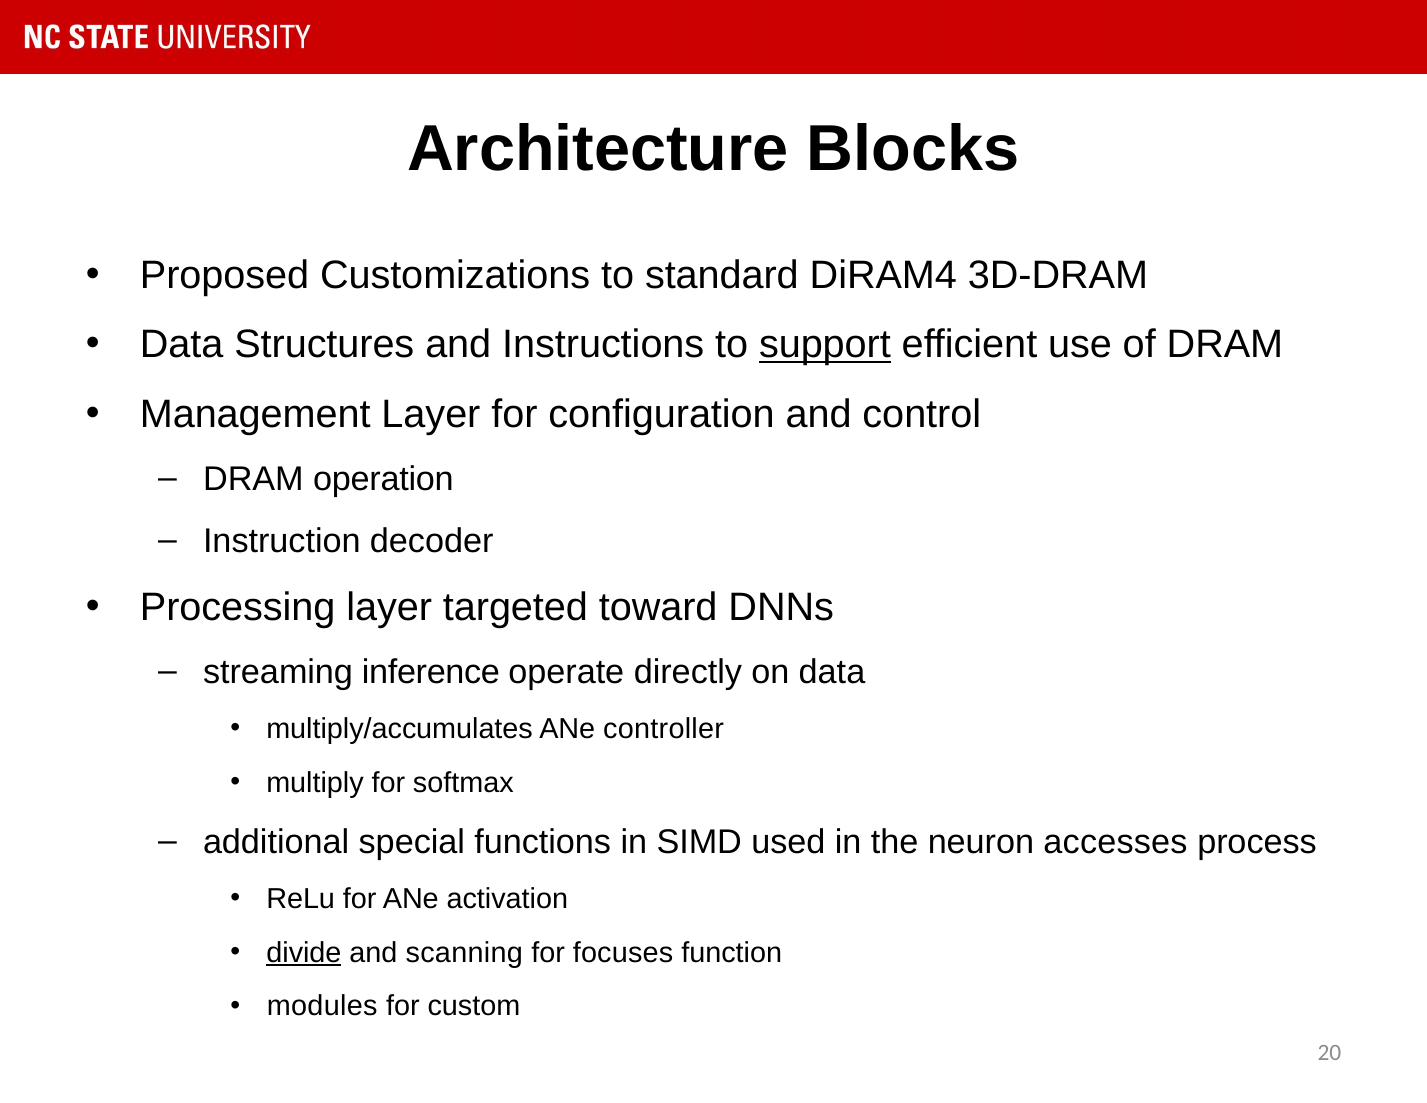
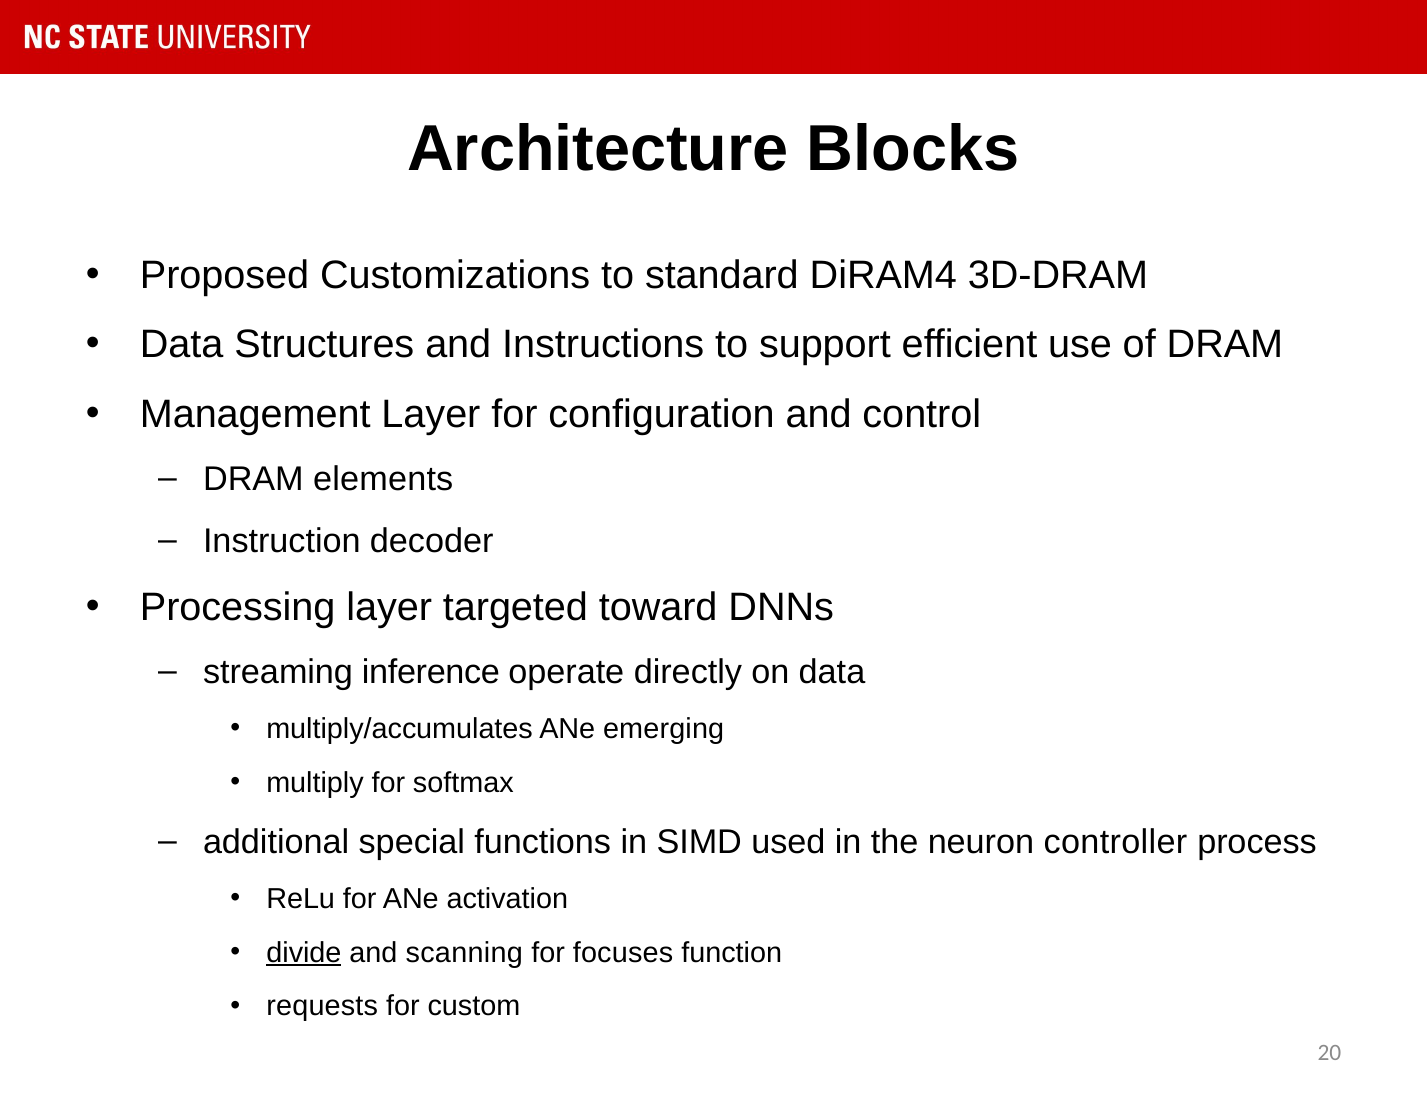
support underline: present -> none (825, 345)
operation: operation -> elements (383, 479)
controller: controller -> emerging (664, 729)
accesses: accesses -> controller (1115, 842)
modules: modules -> requests (322, 1006)
